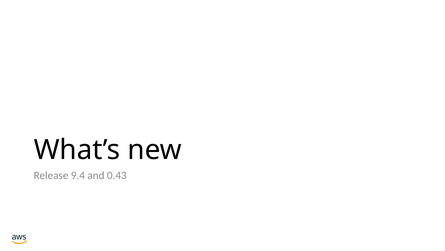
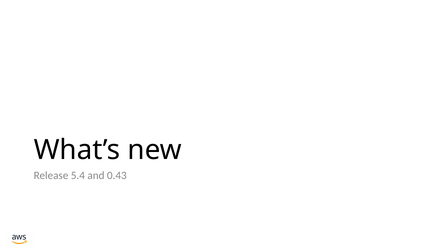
9.4: 9.4 -> 5.4 (78, 175)
